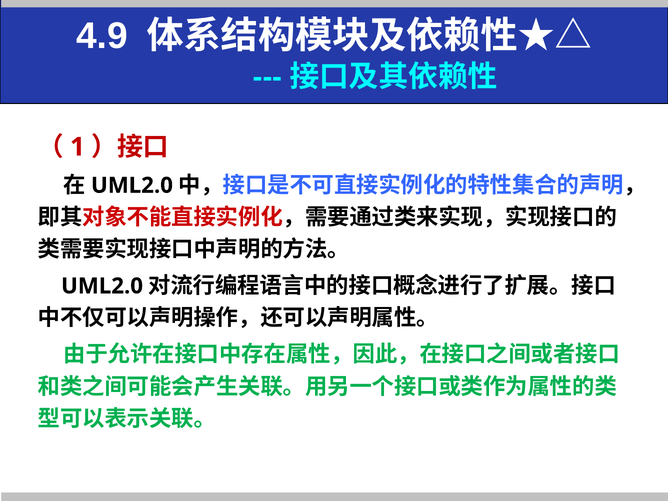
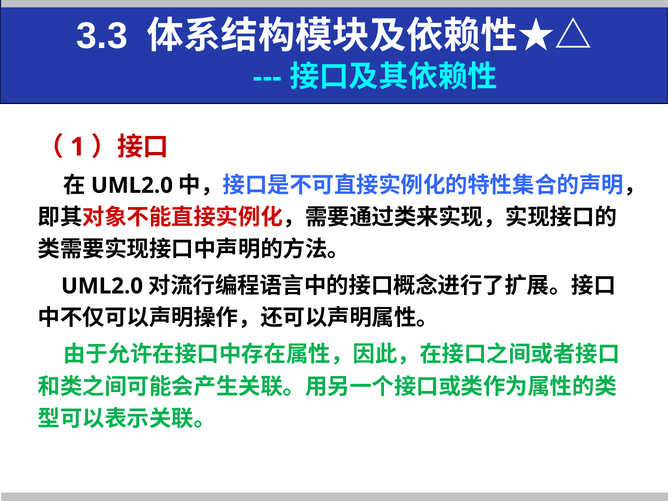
4.9: 4.9 -> 3.3 (102, 36)
